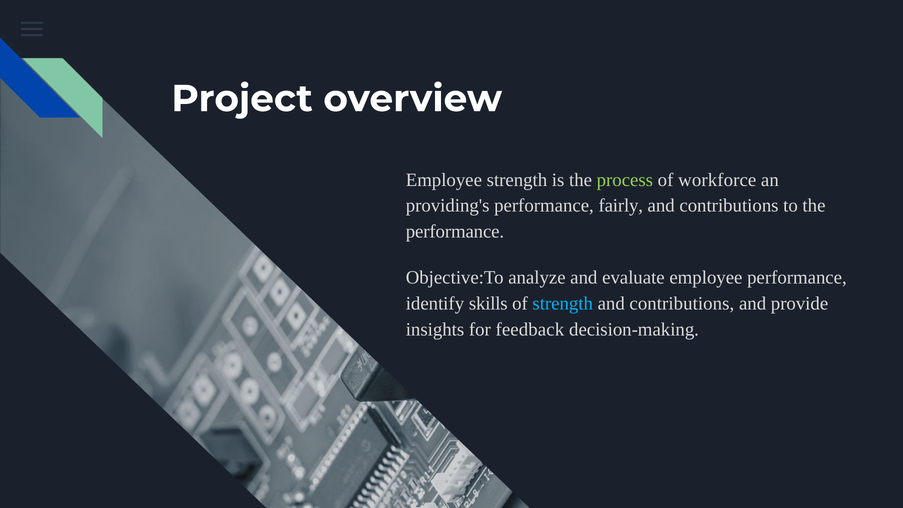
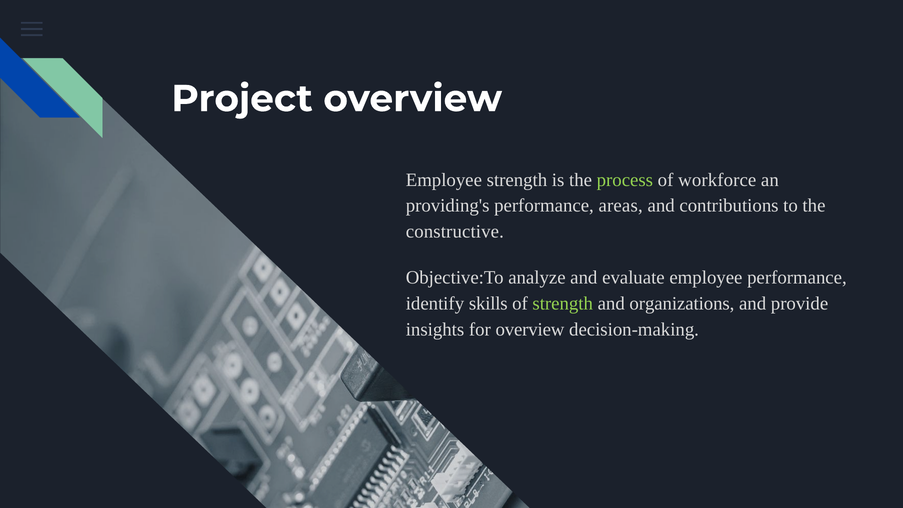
fairly: fairly -> areas (621, 206)
performance: performance -> constructive (455, 232)
strength colour: light blue -> light green (563, 304)
contributions: contributions -> organizations (682, 304)
for feedback: feedback -> overview (530, 330)
